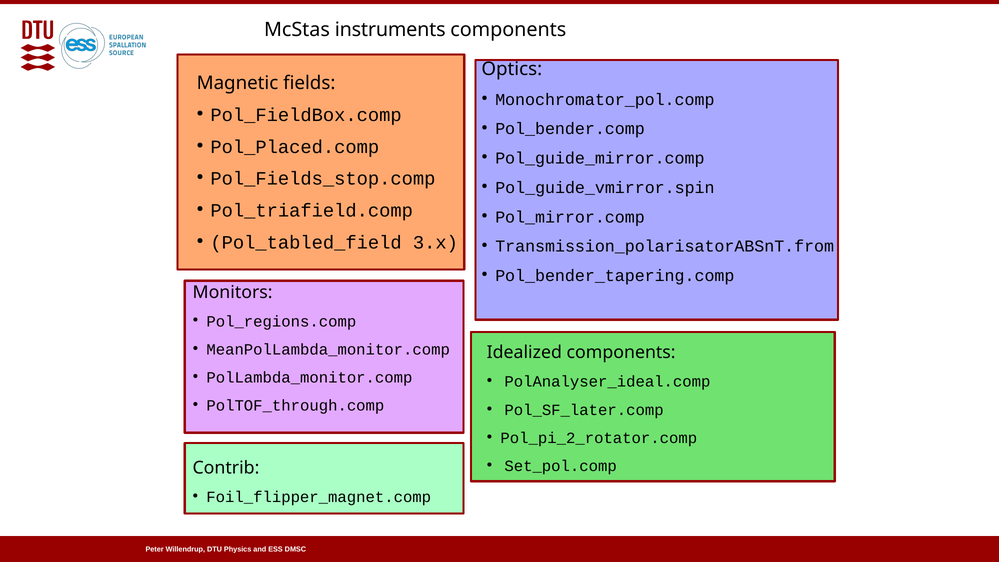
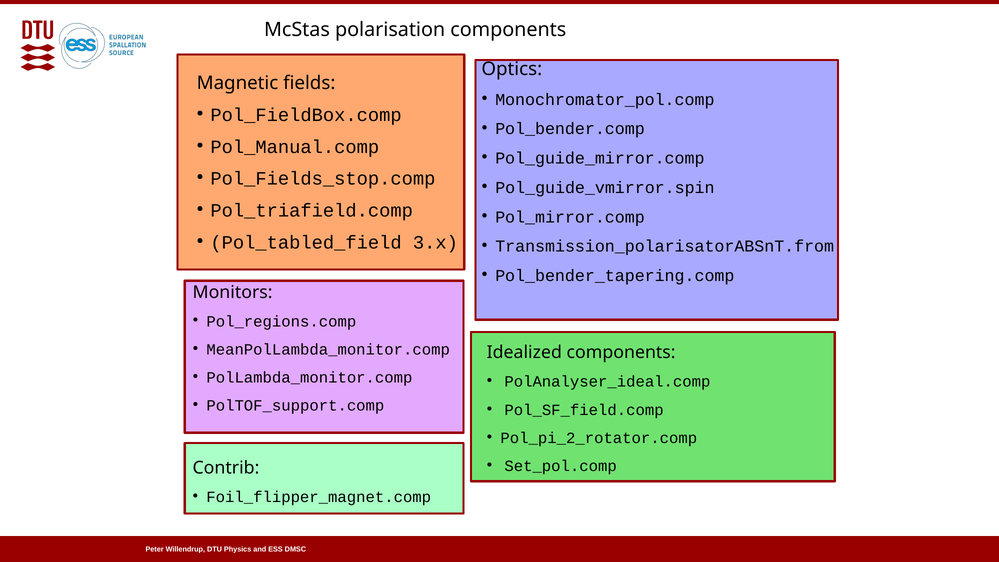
instruments: instruments -> polarisation (390, 30)
Pol_Placed.comp: Pol_Placed.comp -> Pol_Manual.comp (295, 147)
PolTOF_through.comp: PolTOF_through.comp -> PolTOF_support.comp (295, 406)
Pol_SF_later.comp: Pol_SF_later.comp -> Pol_SF_field.comp (584, 410)
